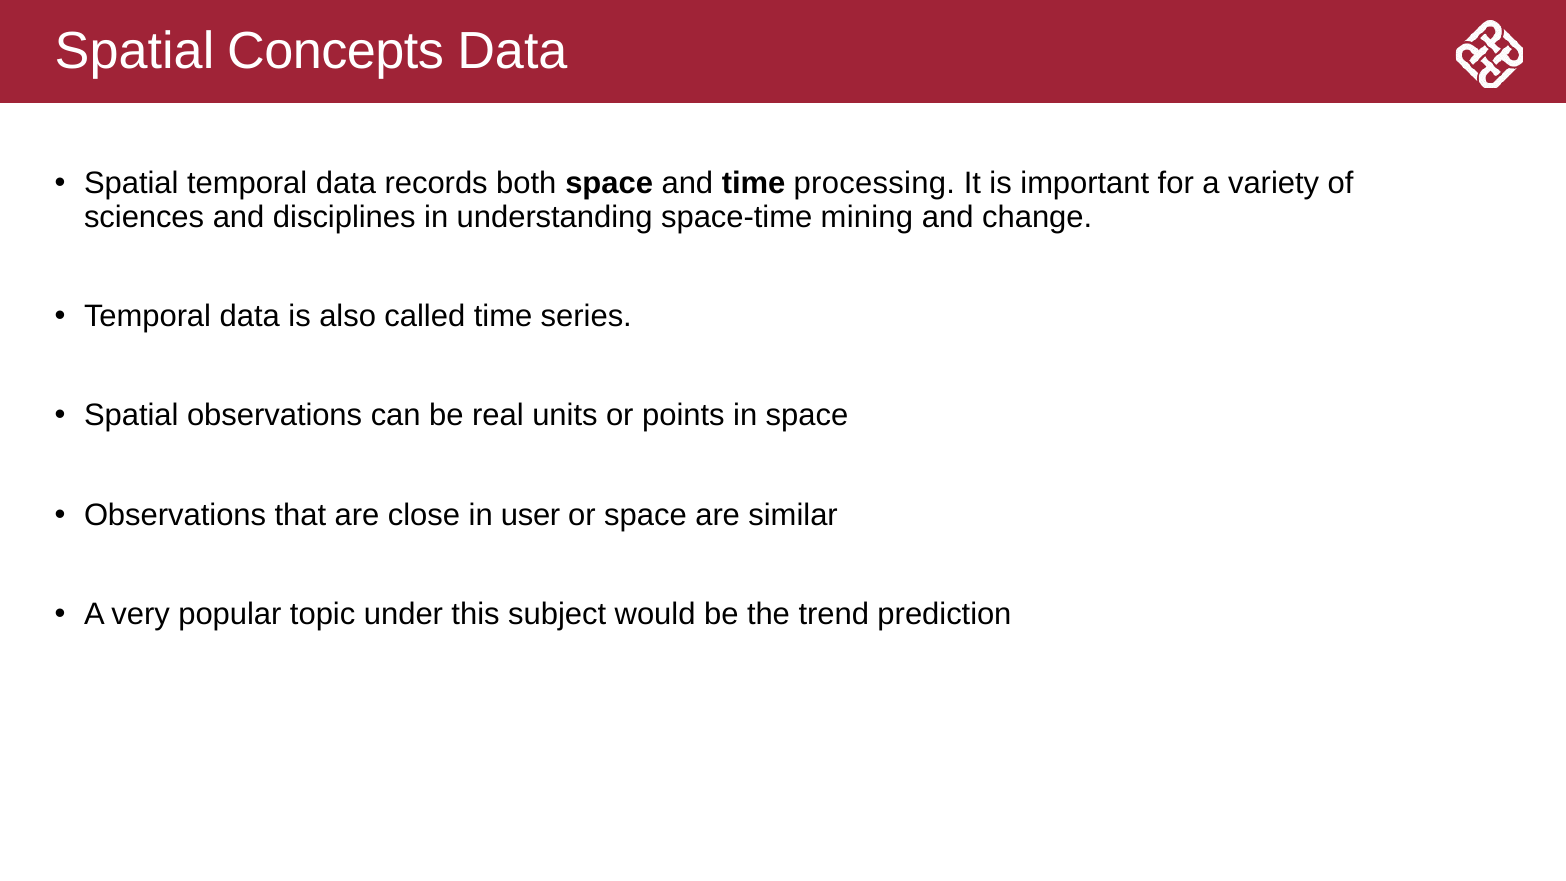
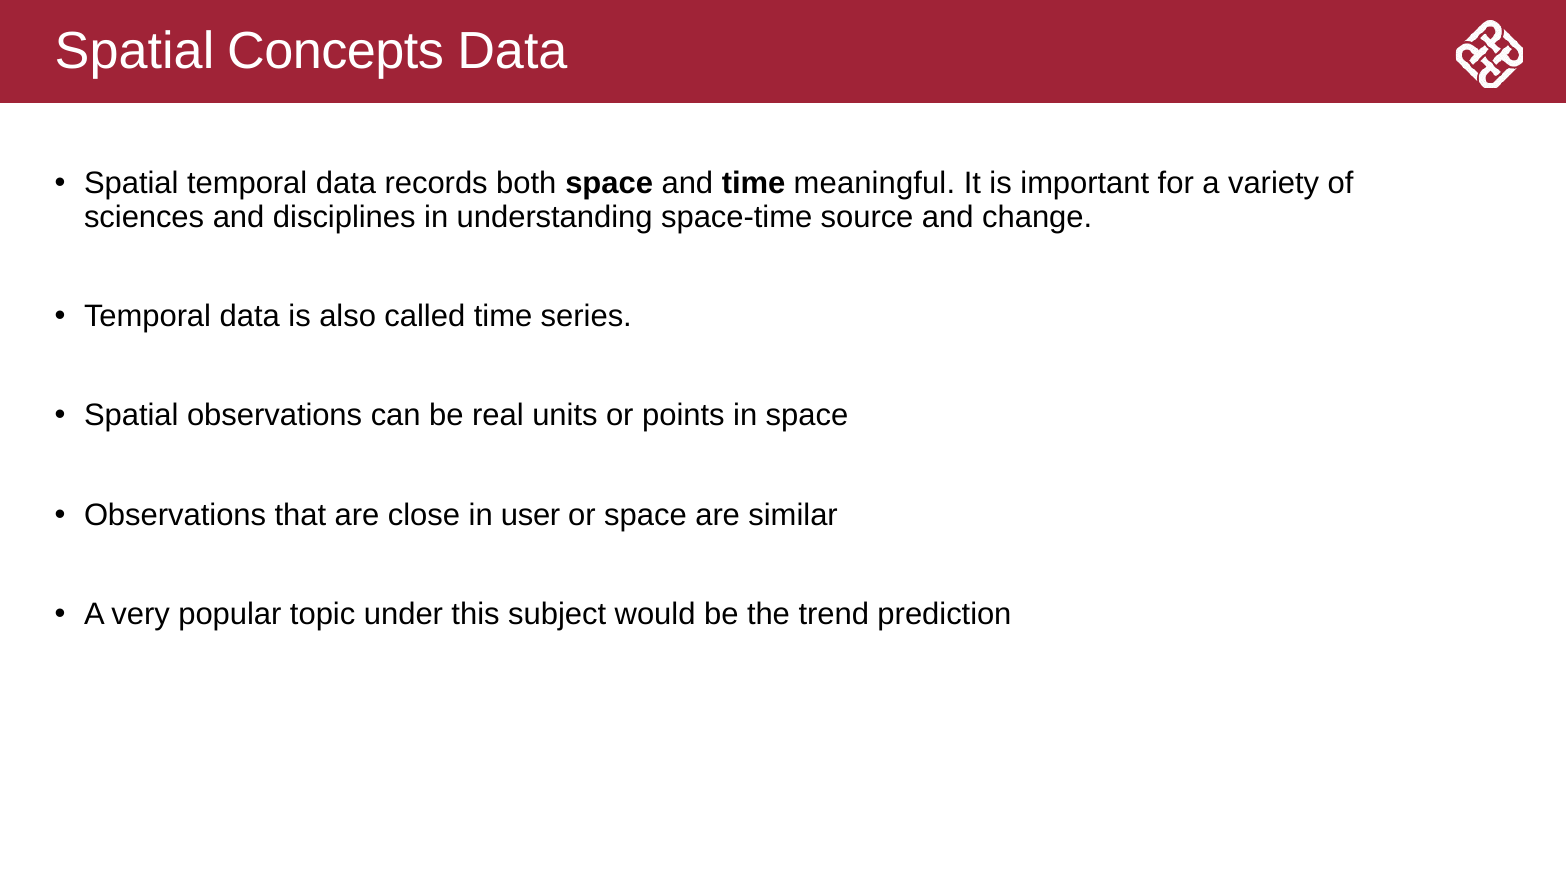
processing: processing -> meaningful (874, 183)
mining: mining -> source (867, 217)
